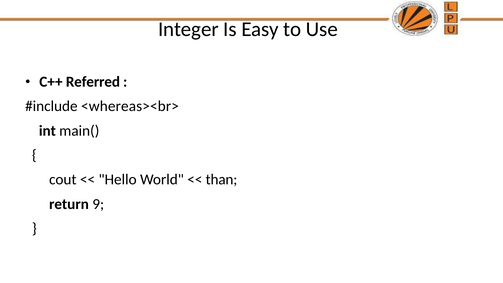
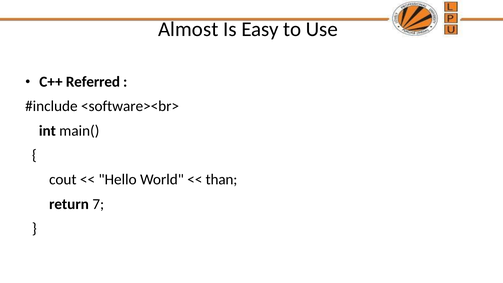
Integer: Integer -> Almost (188, 29)
<whereas><br>: <whereas><br> -> <software><br> (130, 106)
9: 9 -> 7 (98, 204)
